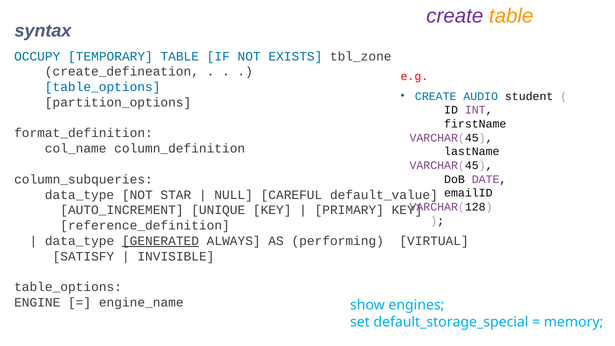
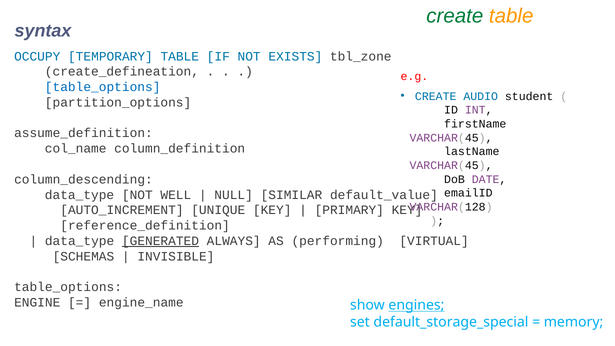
create colour: purple -> green (455, 16)
format_definition: format_definition -> assume_definition (83, 133)
column_subqueries: column_subqueries -> column_descending (83, 179)
STAR: STAR -> WELL (176, 195)
CAREFUL: CAREFUL -> SIMILAR (291, 195)
SATISFY: SATISFY -> SCHEMAS (83, 256)
engines underline: none -> present (416, 305)
